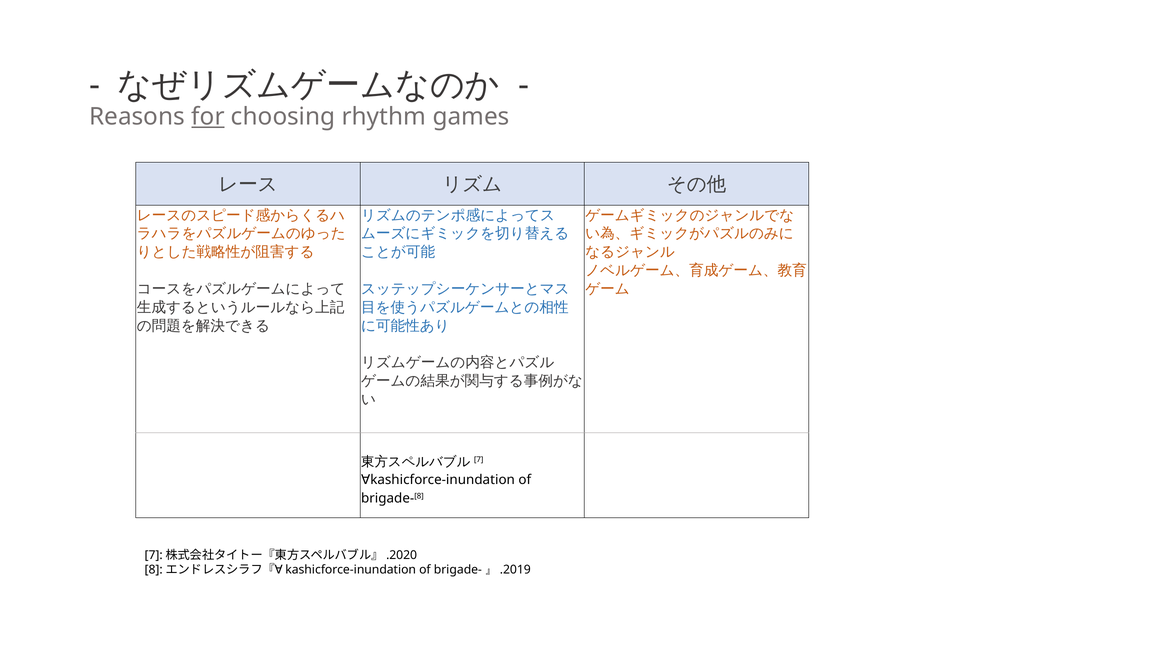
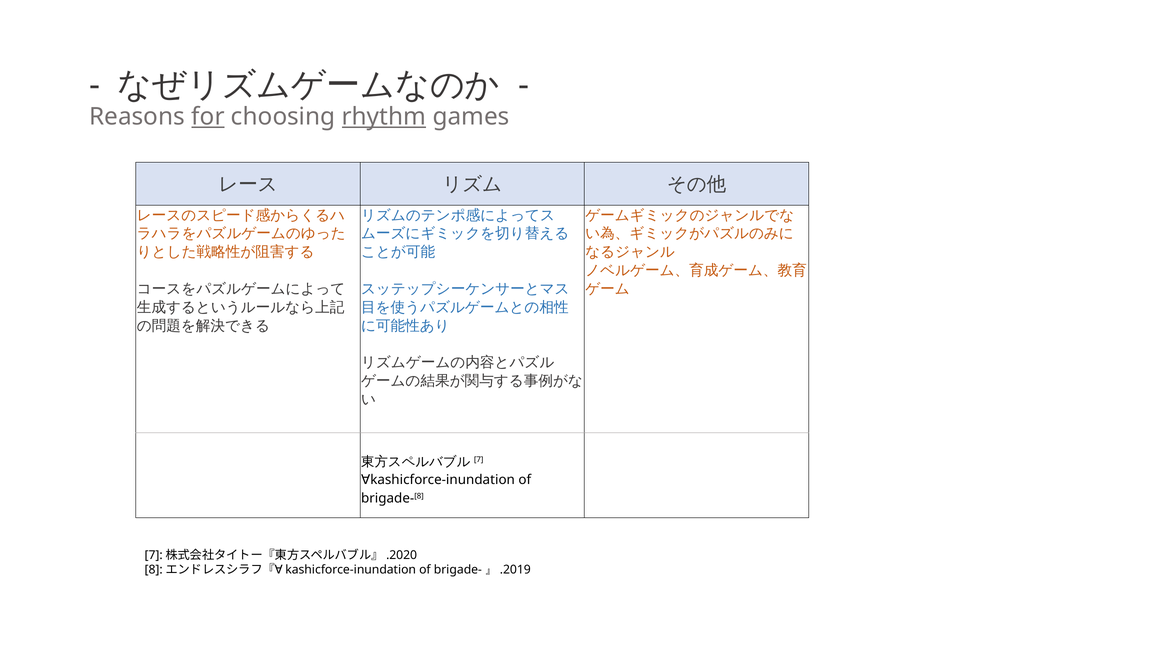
rhythm underline: none -> present (384, 117)
